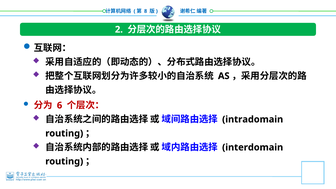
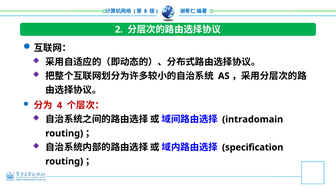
6: 6 -> 4 (60, 105)
interdomain: interdomain -> specification (253, 147)
